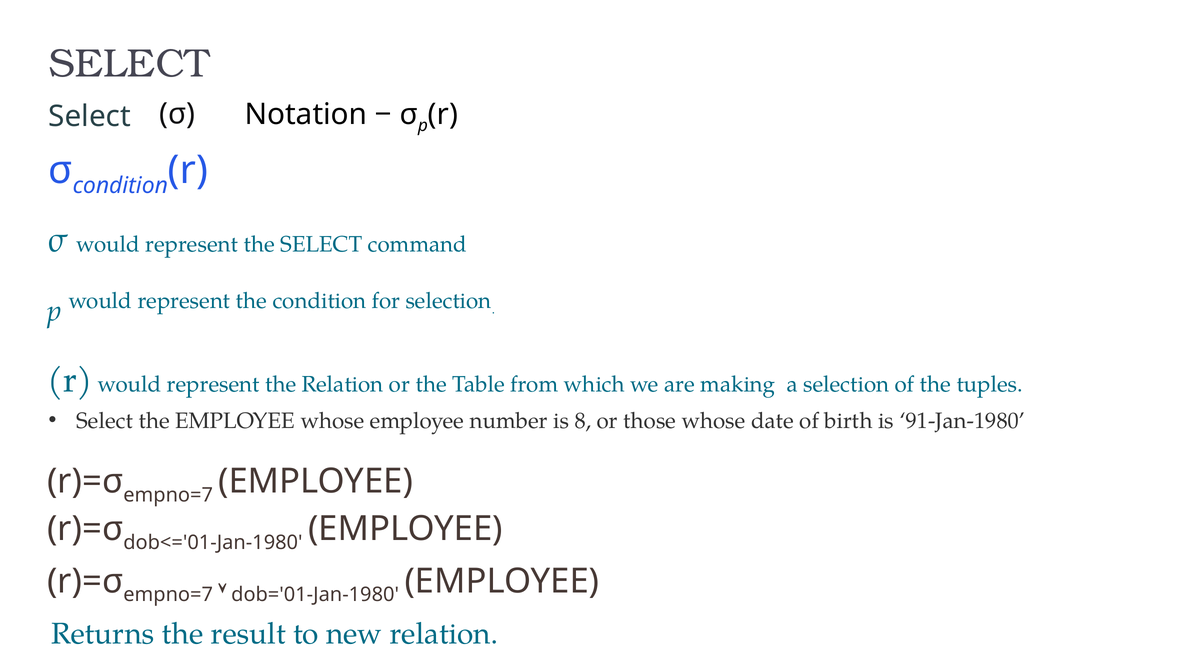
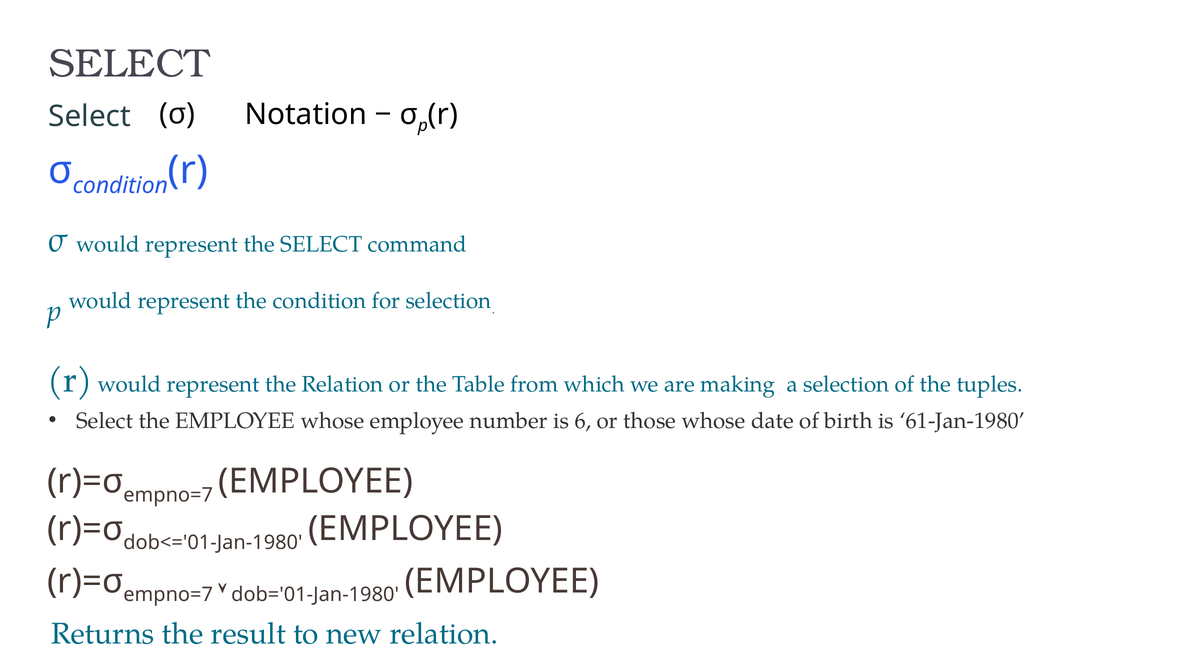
8: 8 -> 6 (583, 421)
91-Jan-1980: 91-Jan-1980 -> 61-Jan-1980 (962, 421)
